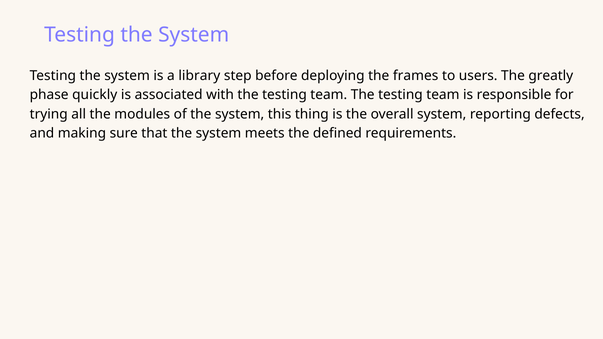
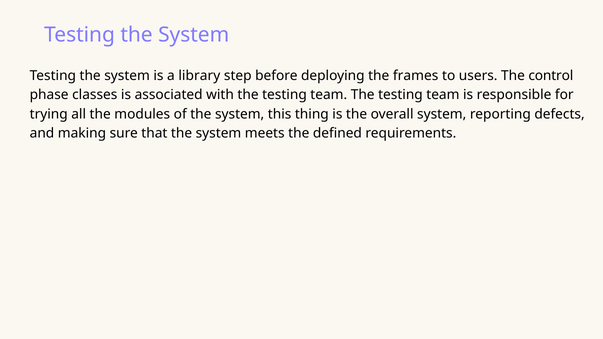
greatly: greatly -> control (551, 76)
quickly: quickly -> classes (95, 95)
